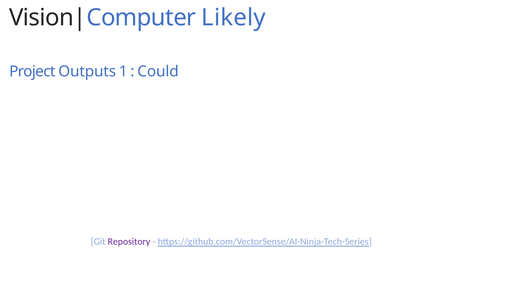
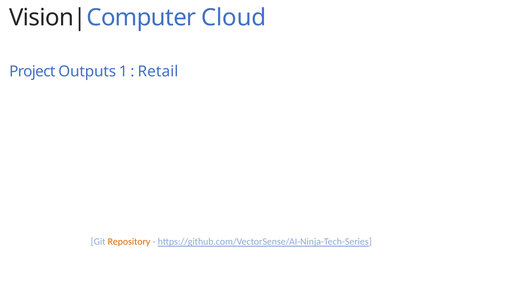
Likely: Likely -> Cloud (234, 18)
Could: Could -> Retail (158, 72)
Repository colour: purple -> orange (129, 242)
